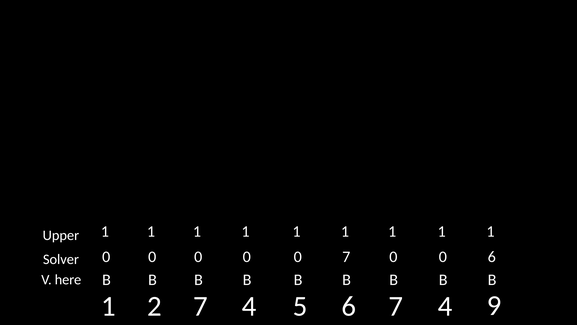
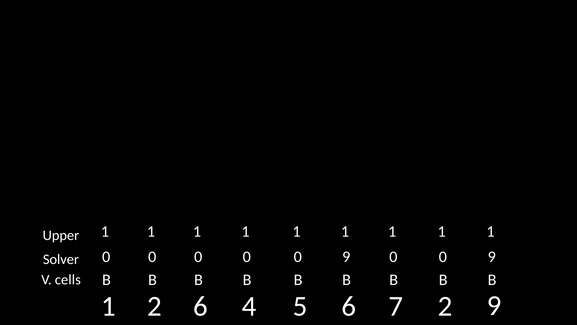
0 0 0 7: 7 -> 9 (346, 257)
6: 6 -> 9 (492, 257)
here: here -> cells (68, 279)
2 7: 7 -> 6 (201, 306)
6 7 4: 4 -> 2 (445, 306)
